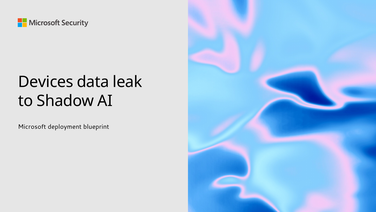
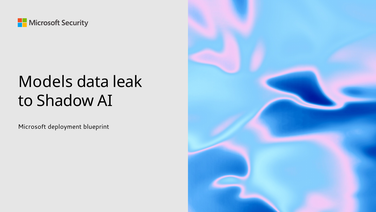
Devices: Devices -> Models (46, 82)
